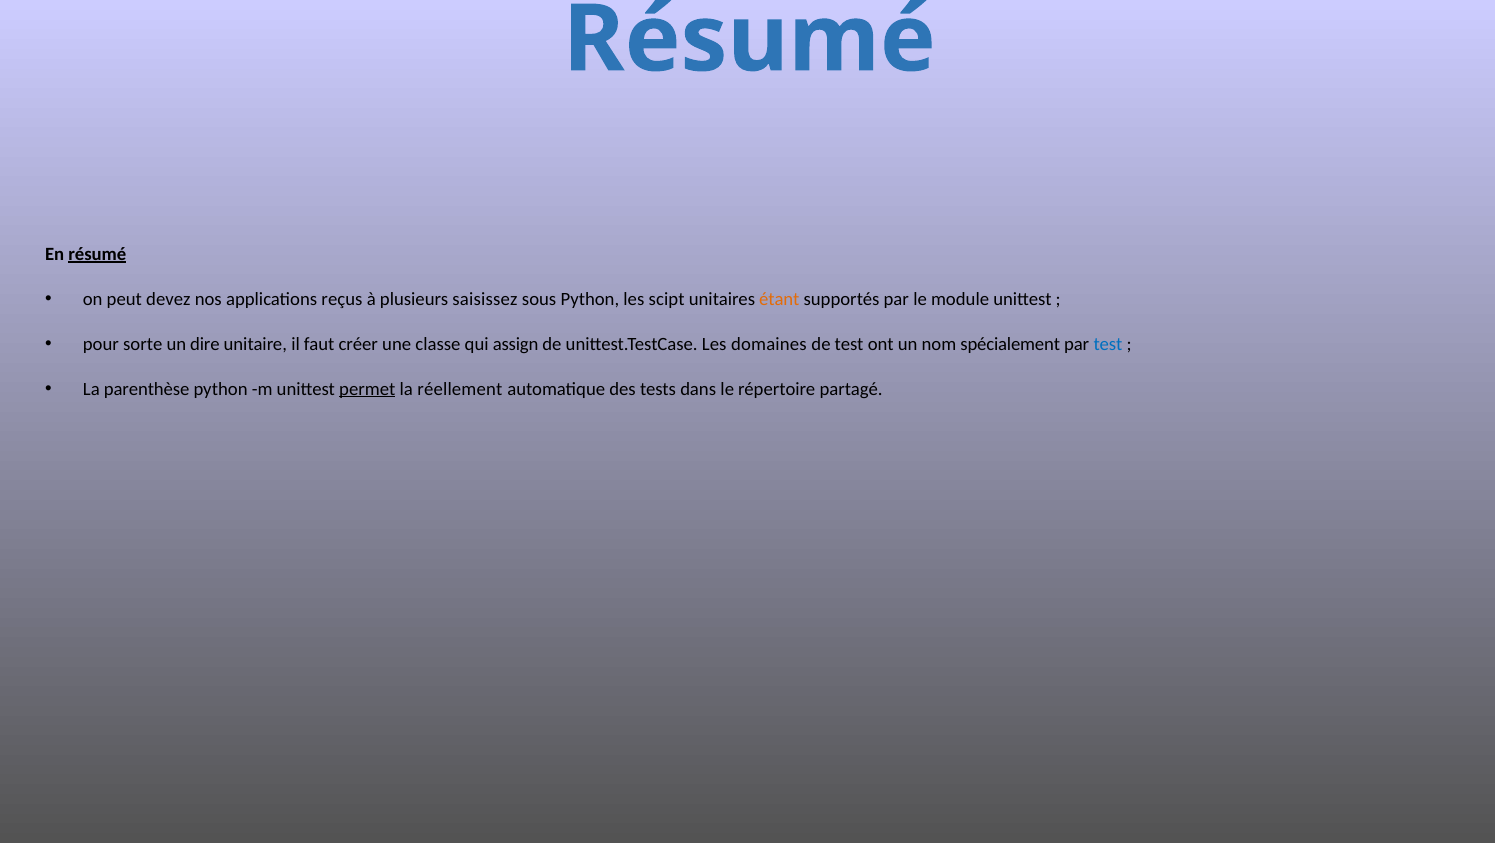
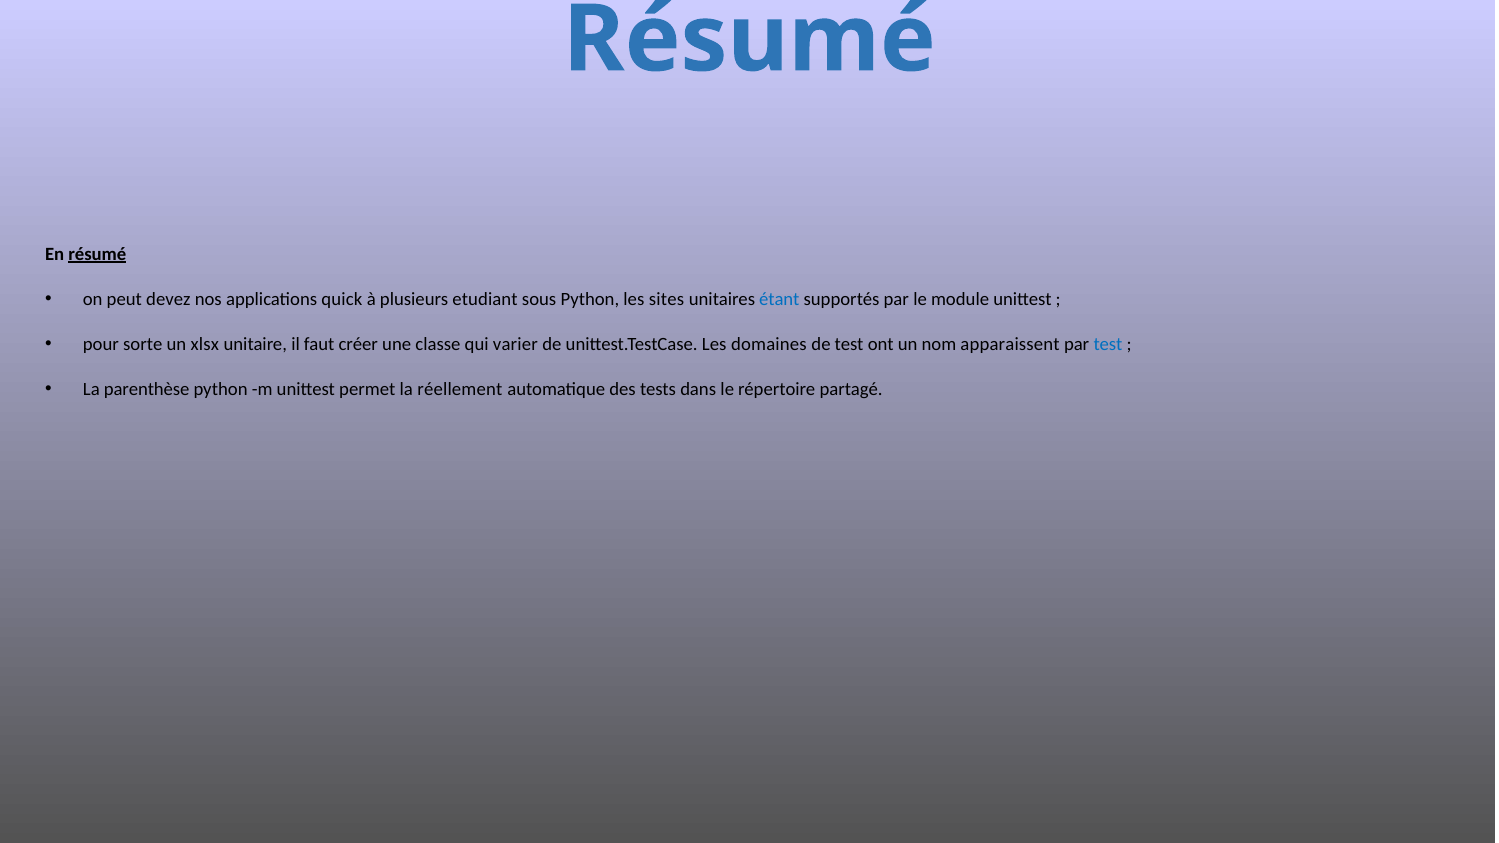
reçus: reçus -> quick (342, 299)
saisissez: saisissez -> etudiant (485, 299)
scipt: scipt -> sites (667, 299)
étant colour: orange -> blue (779, 299)
dire: dire -> xlsx (205, 344)
assign: assign -> varier (515, 344)
spécialement: spécialement -> apparaissent (1010, 344)
permet underline: present -> none (367, 389)
